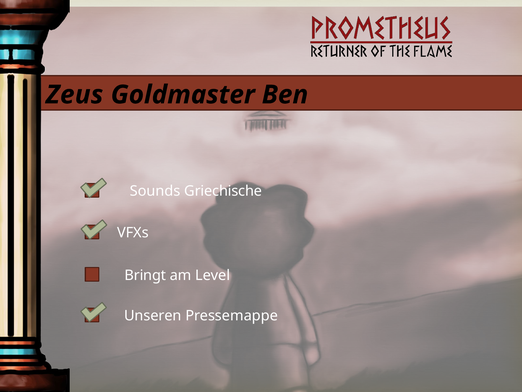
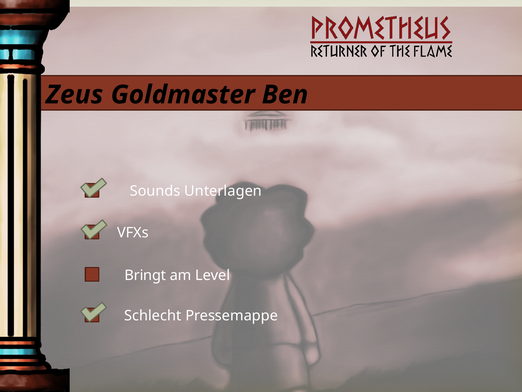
Griechische: Griechische -> Unterlagen (223, 191)
Unseren: Unseren -> Schlecht (153, 315)
